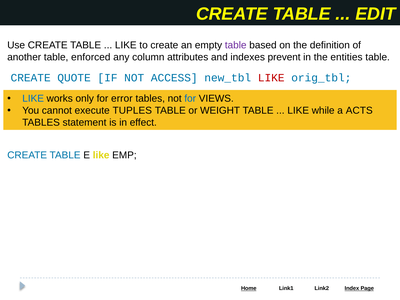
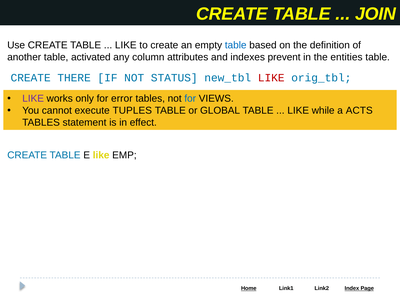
EDIT: EDIT -> JOIN (376, 14)
table colour: purple -> blue (236, 45)
enforced: enforced -> activated (91, 57)
QUOTE: QUOTE -> THERE (74, 78)
ACCESS: ACCESS -> STATUS (174, 78)
LIKE colour: blue -> purple (33, 99)
WEIGHT: WEIGHT -> GLOBAL (220, 111)
